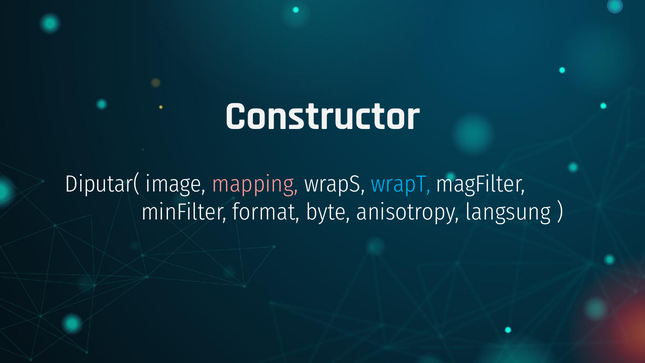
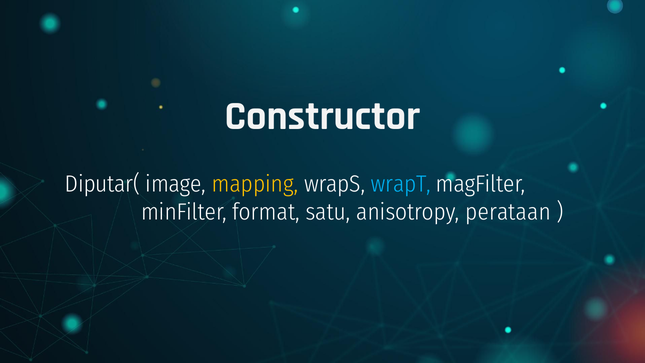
mapping colour: pink -> yellow (255, 184)
byte: byte -> satu (328, 212)
langsung: langsung -> perataan (508, 212)
